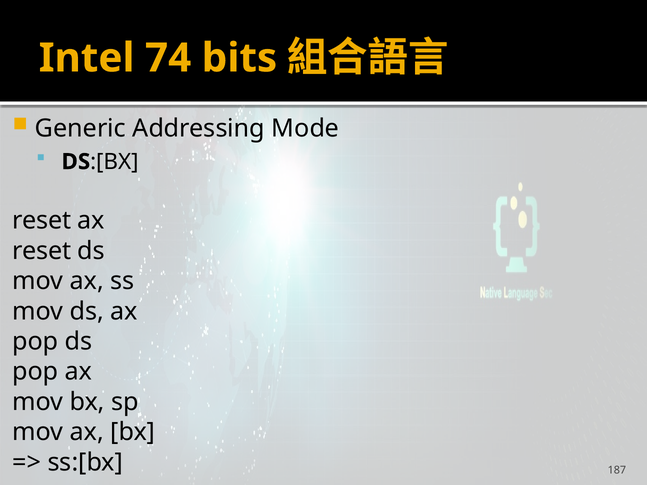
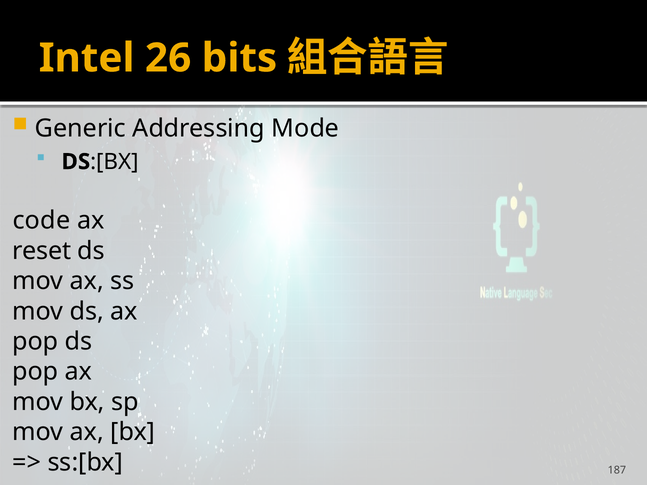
74: 74 -> 26 (168, 58)
reset: reset -> code (41, 221)
